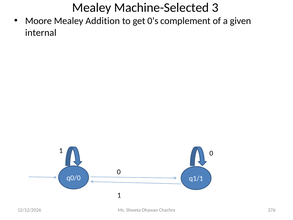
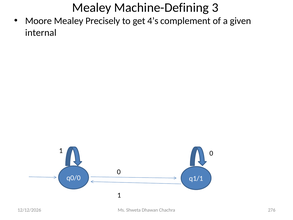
Machine-Selected: Machine-Selected -> Machine-Defining (162, 8)
Addition: Addition -> Precisely (103, 21)
0’s: 0’s -> 4’s (153, 21)
